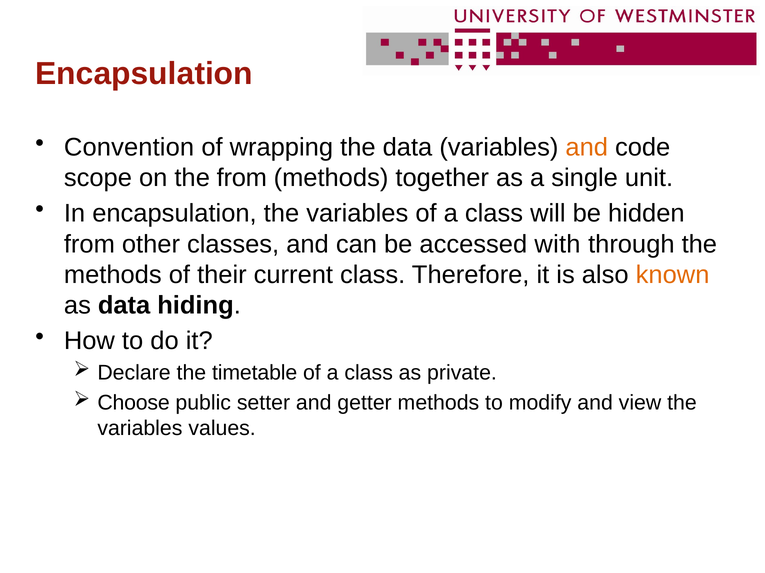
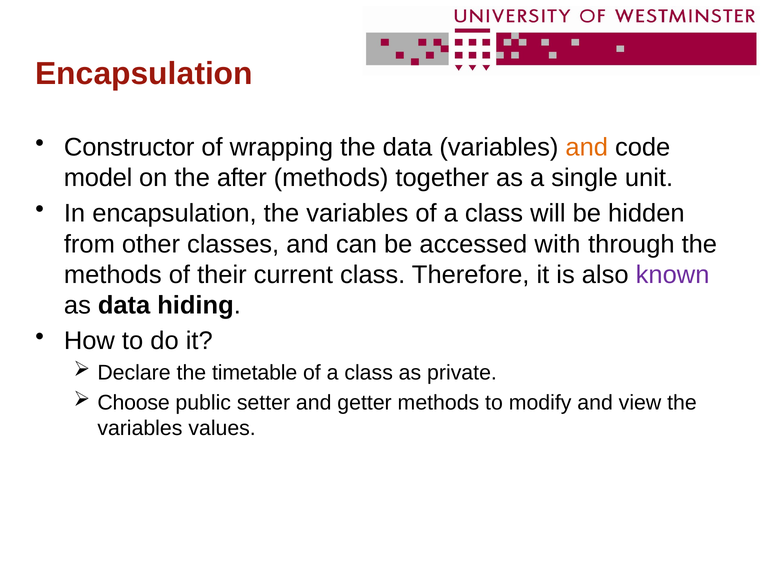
Convention: Convention -> Constructor (129, 148)
scope: scope -> model (98, 178)
the from: from -> after (242, 178)
known colour: orange -> purple (673, 275)
